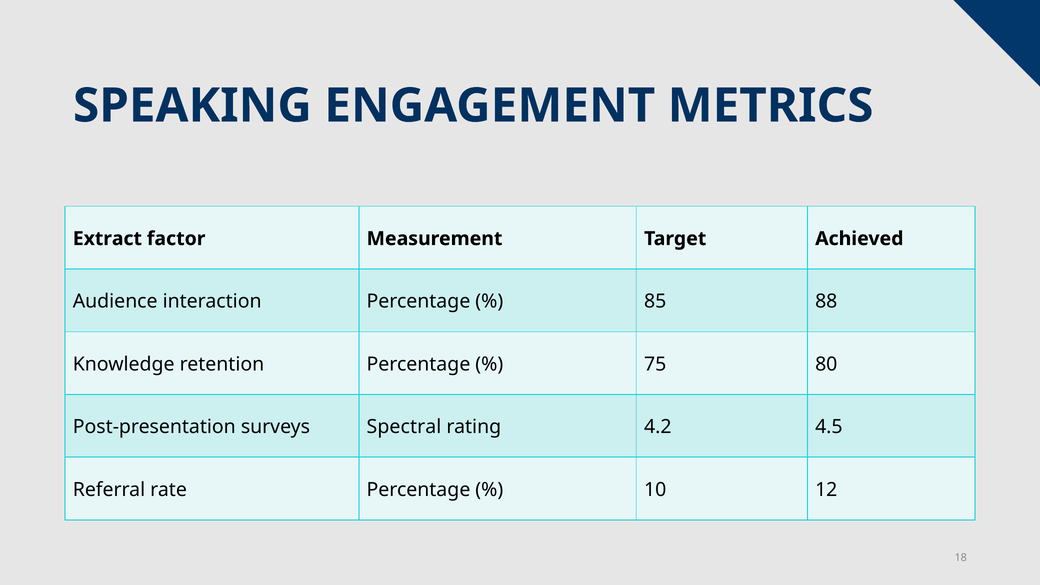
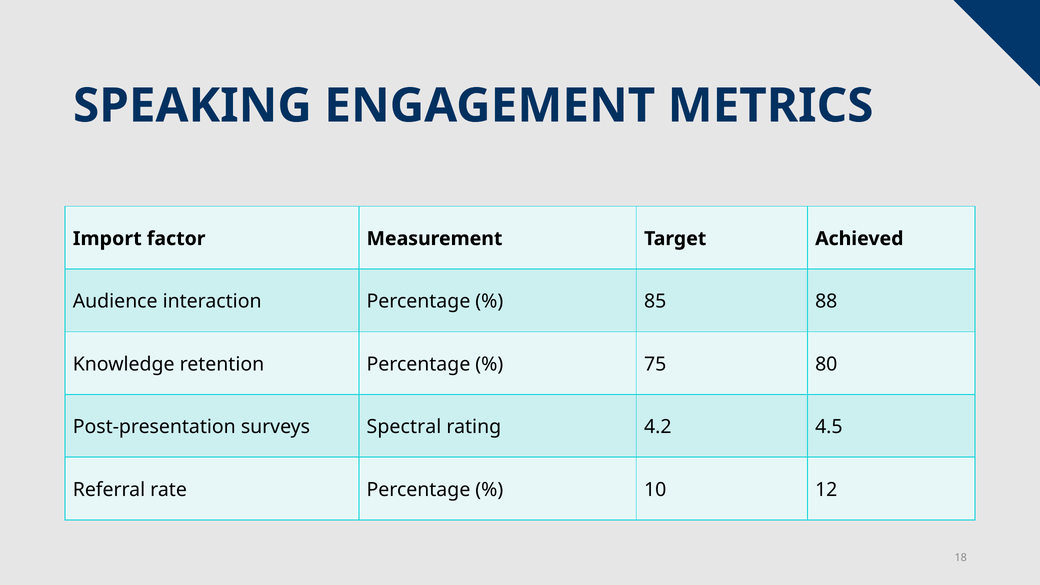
Extract: Extract -> Import (107, 239)
